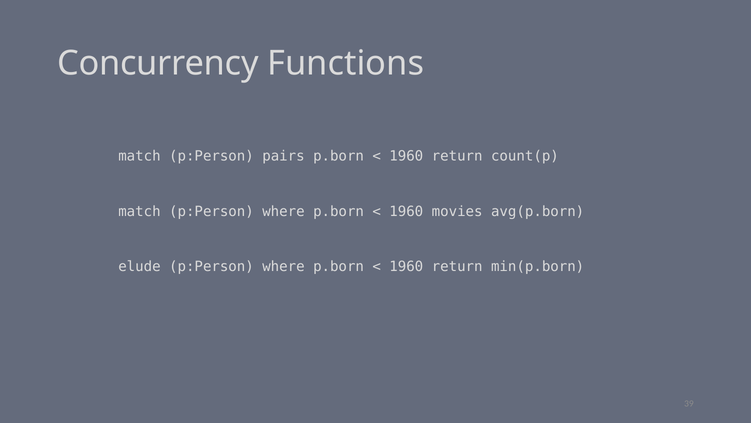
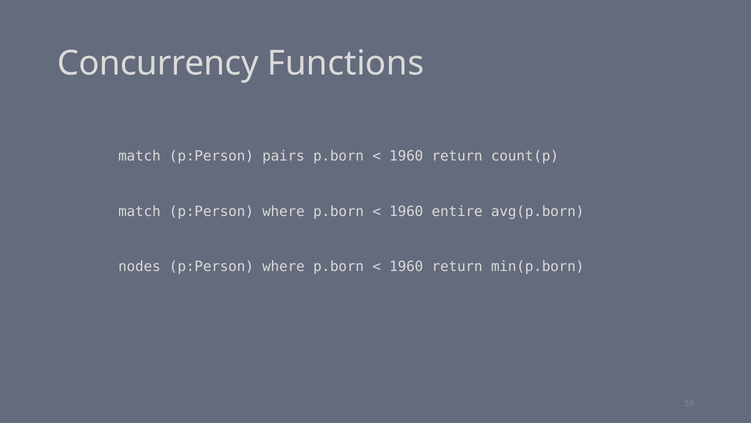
movies: movies -> entire (457, 211)
elude: elude -> nodes (139, 266)
